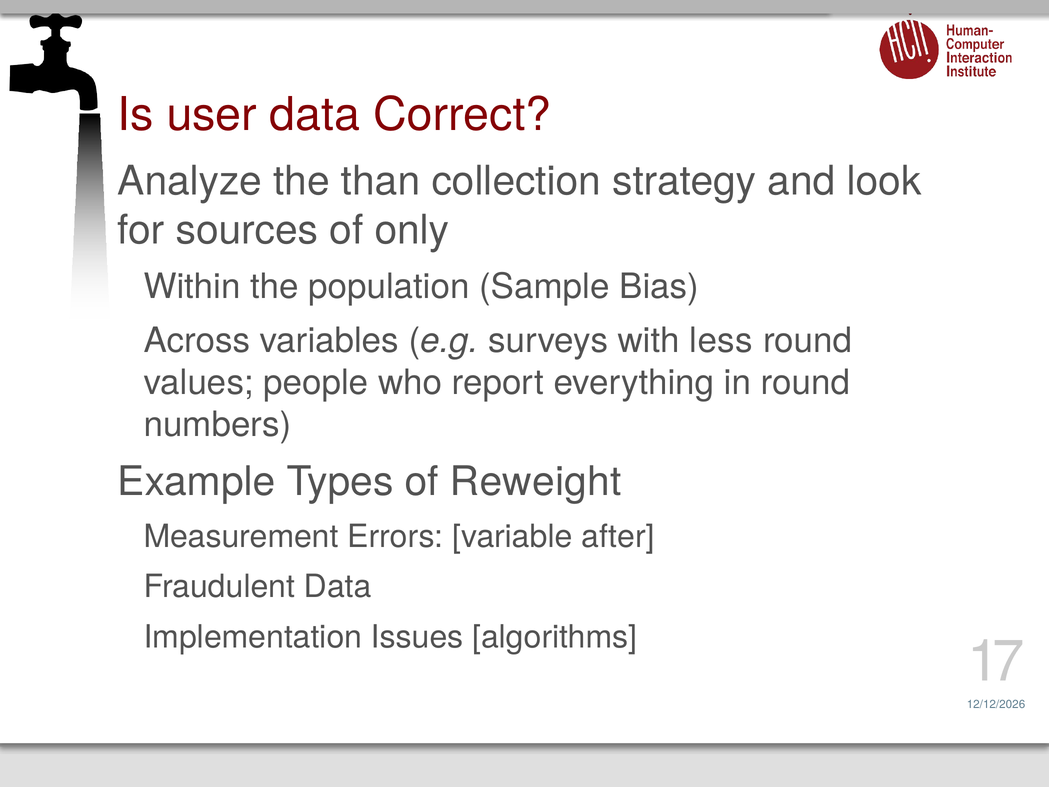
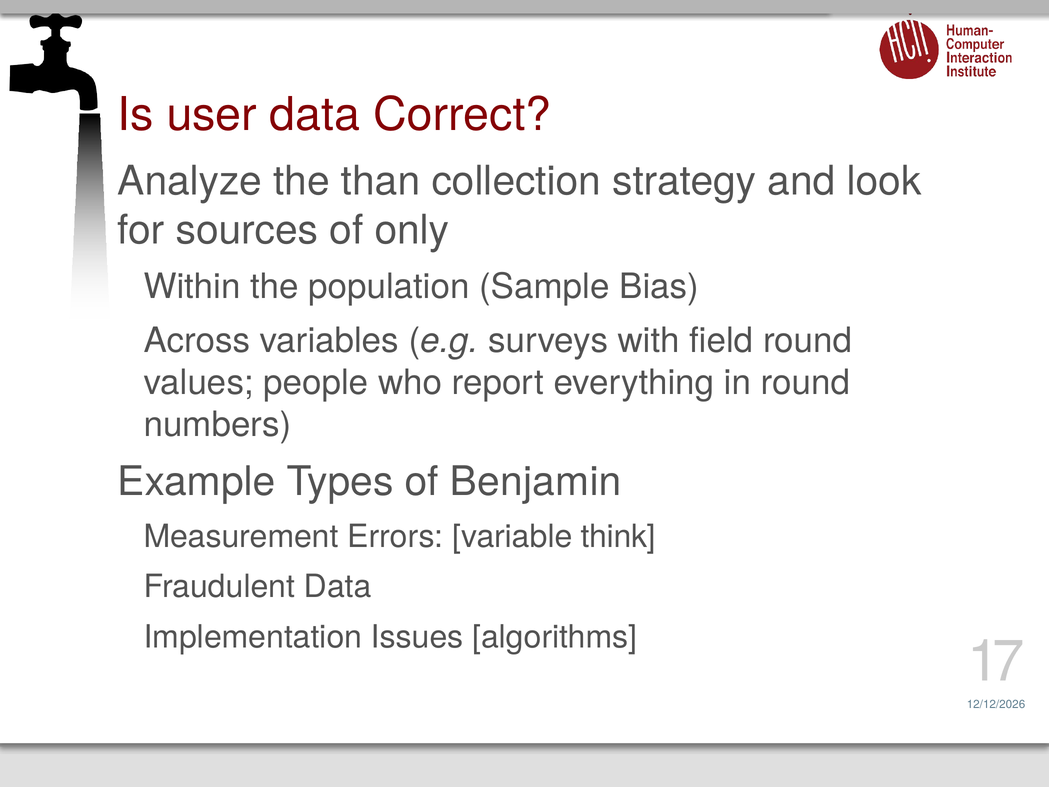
less: less -> field (721, 340)
Reweight: Reweight -> Benjamin (536, 482)
after: after -> think (618, 537)
